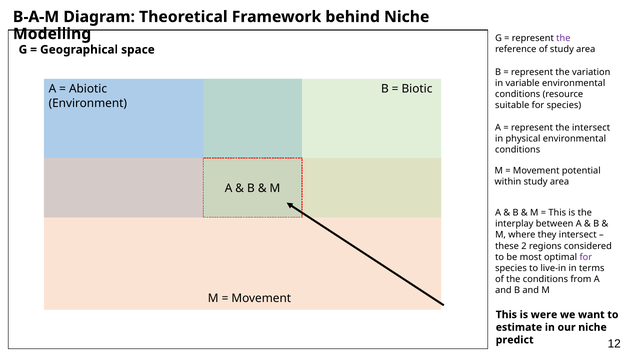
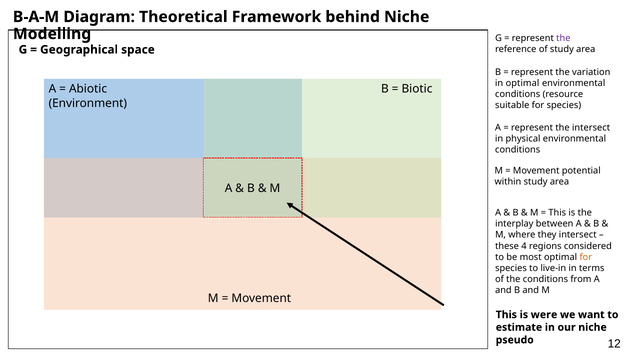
in variable: variable -> optimal (523, 83)
2: 2 -> 4 (524, 246)
for colour: purple -> orange (586, 257)
predict: predict -> pseudo (515, 340)
